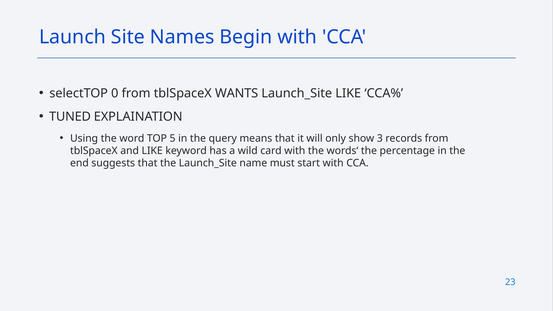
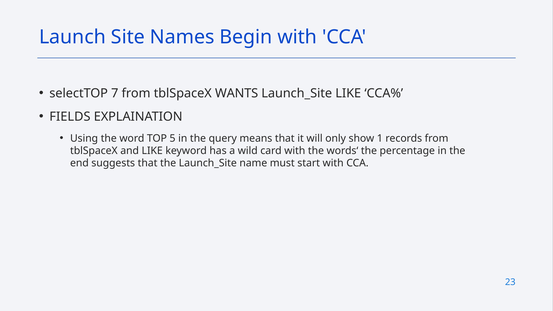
0: 0 -> 7 (115, 93)
TUNED: TUNED -> FIELDS (70, 117)
3: 3 -> 1 (380, 138)
